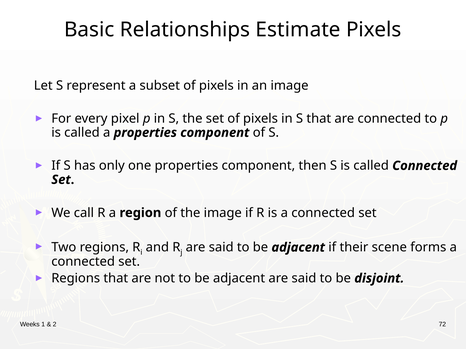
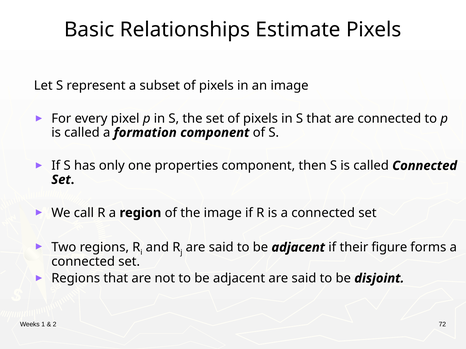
a properties: properties -> formation (145, 133)
scene: scene -> figure (389, 248)
